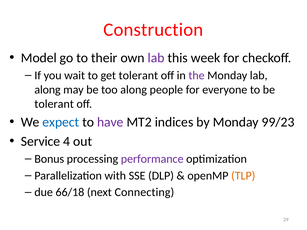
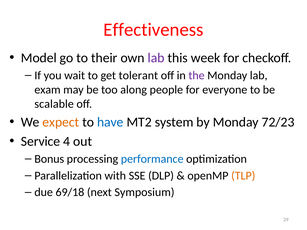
Construction: Construction -> Effectiveness (153, 30)
along: along -> exam (47, 90)
tolerant: tolerant -> scalable (54, 104)
expect colour: blue -> orange (61, 122)
have colour: purple -> blue (110, 122)
indices: indices -> system (174, 122)
99/23: 99/23 -> 72/23 (278, 122)
performance colour: purple -> blue (152, 159)
66/18: 66/18 -> 69/18 (70, 193)
Connecting: Connecting -> Symposium (144, 193)
